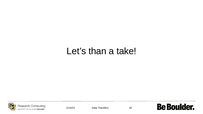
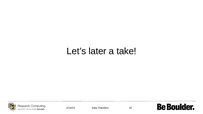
than: than -> later (98, 51)
